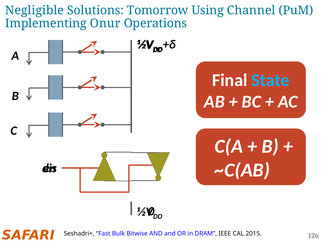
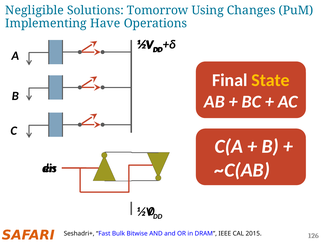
Channel: Channel -> Changes (251, 10)
Onur: Onur -> Have (105, 23)
State colour: light blue -> yellow (271, 80)
